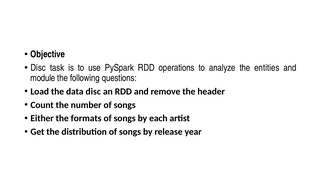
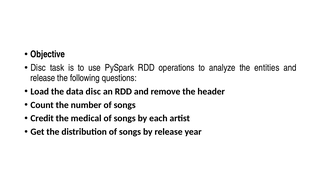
module: module -> release (43, 78)
Either: Either -> Credit (42, 118)
formats: formats -> medical (86, 118)
